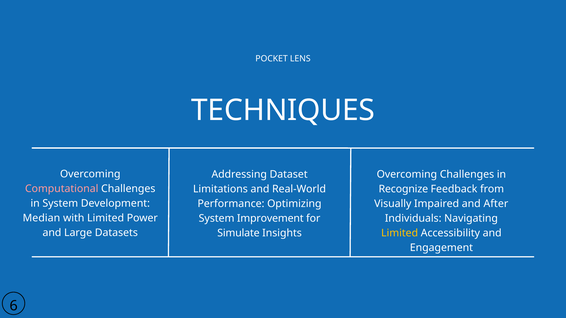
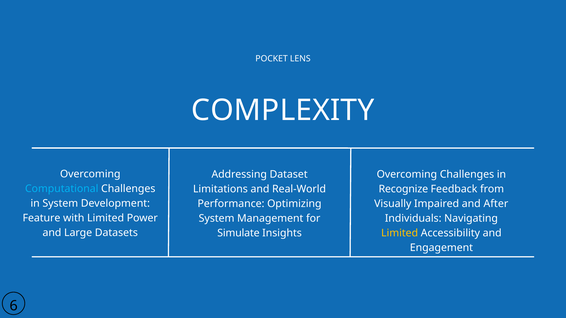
TECHNIQUES: TECHNIQUES -> COMPLEXITY (283, 110)
Computational colour: pink -> light blue (62, 189)
Median: Median -> Feature (41, 218)
Improvement: Improvement -> Management (270, 219)
